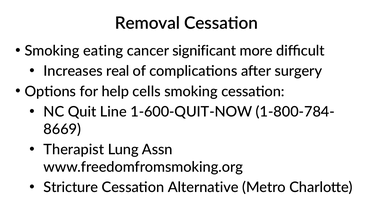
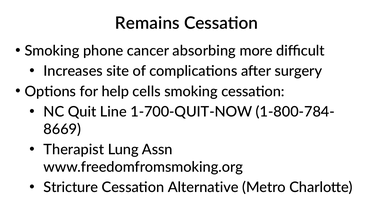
Removal: Removal -> Remains (147, 23)
eating: eating -> phone (103, 51)
significant: significant -> absorbing (204, 51)
real: real -> site (118, 71)
1-600-QUIT-NOW: 1-600-QUIT-NOW -> 1-700-QUIT-NOW (191, 112)
